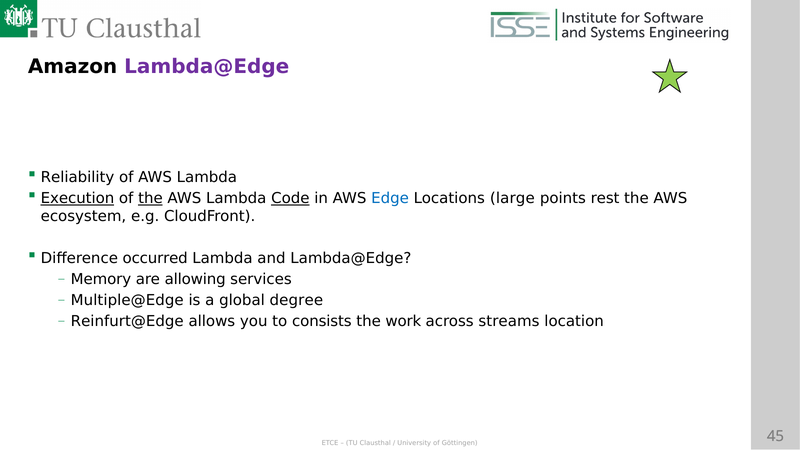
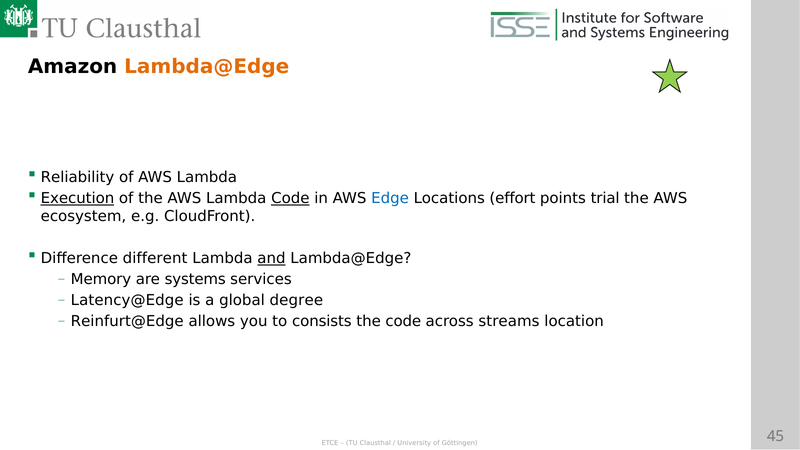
Lambda@Edge colour: purple -> orange (207, 67)
the underline: present -> none (150, 198)
large: large -> effort (512, 198)
rest: rest -> trial (605, 198)
occurred: occurred -> different (155, 258)
and underline: none -> present (271, 258)
allowing: allowing -> systems (195, 279)
Multiple@Edge: Multiple@Edge -> Latency@Edge (127, 300)
the work: work -> code (403, 321)
